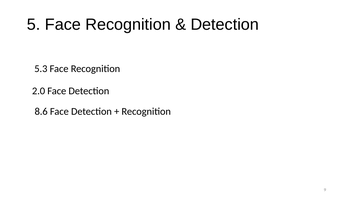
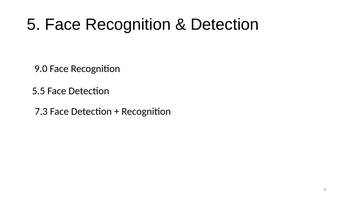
5.3: 5.3 -> 9.0 (41, 69)
2.0: 2.0 -> 5.5 (39, 91)
8.6: 8.6 -> 7.3 (41, 111)
